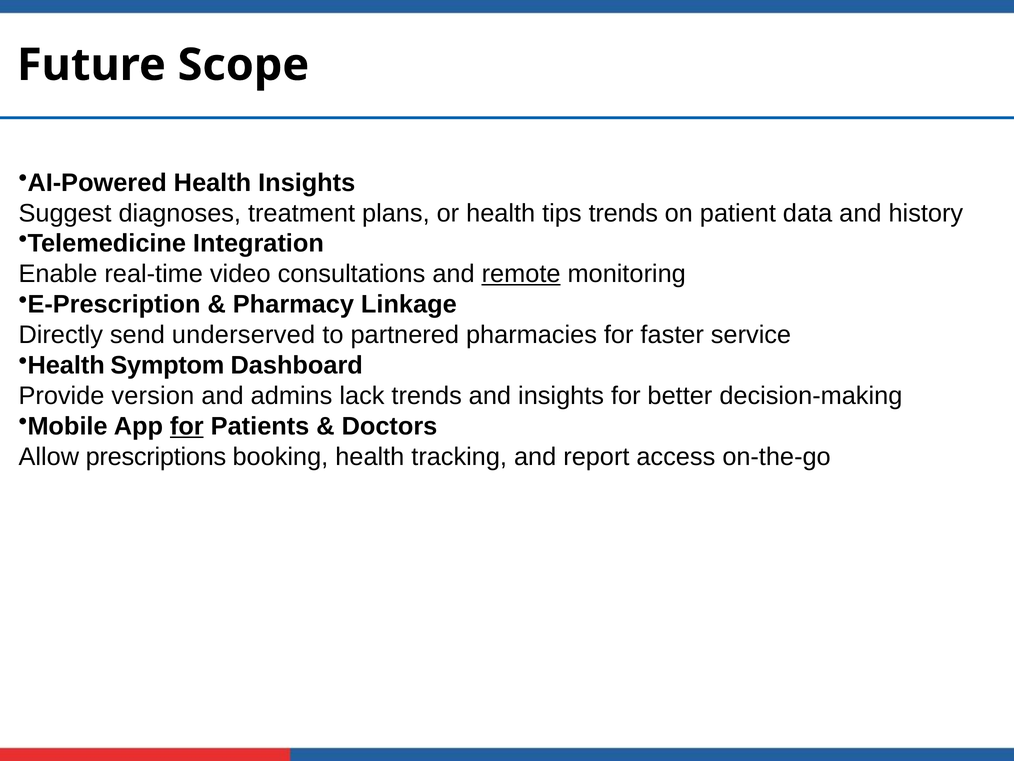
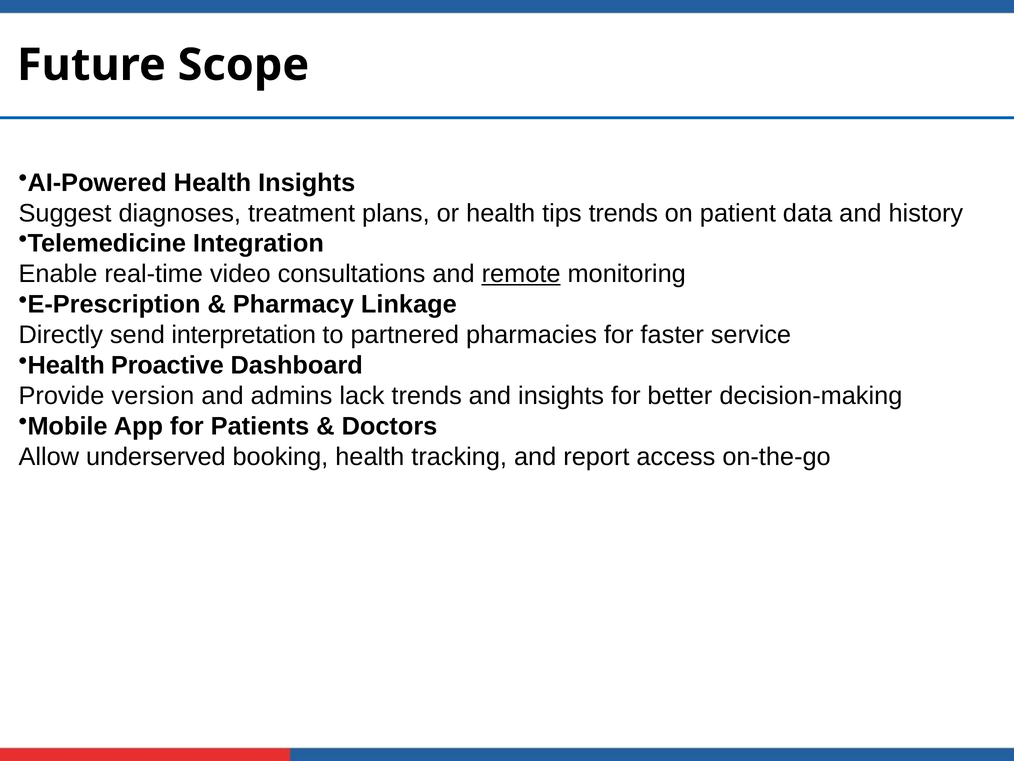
underserved: underserved -> interpretation (244, 335)
Symptom: Symptom -> Proactive (167, 365)
for underline: present -> none (187, 426)
prescriptions: prescriptions -> underserved (156, 456)
